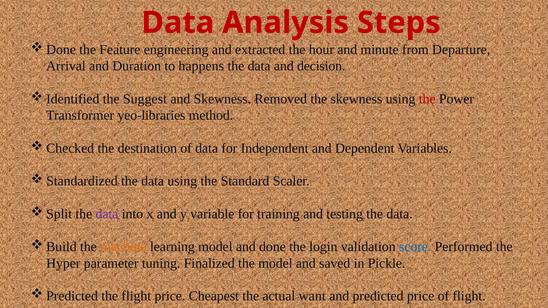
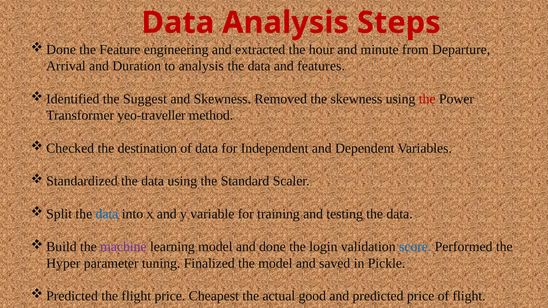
to happens: happens -> analysis (201, 66)
decision: decision -> features (321, 66)
yeo-libraries: yeo-libraries -> yeo-traveller (151, 115)
data colour: purple -> blue (107, 214)
machine colour: orange -> purple (123, 247)
want: want -> good (312, 296)
